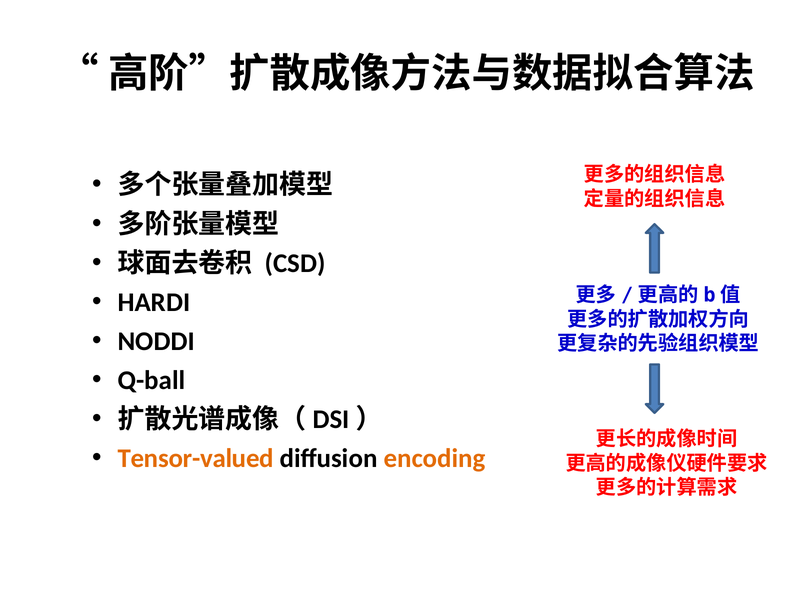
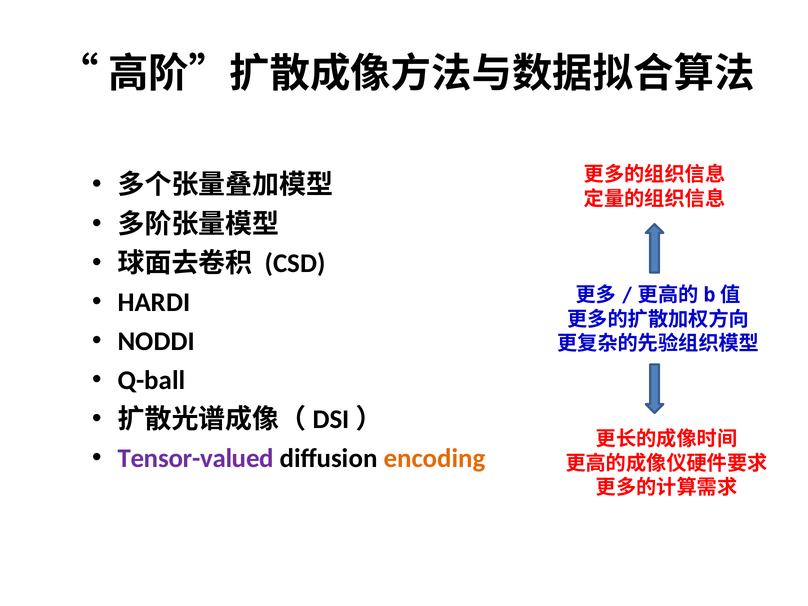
Tensor-valued colour: orange -> purple (196, 459)
